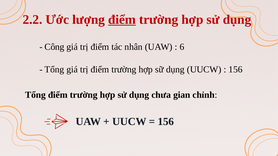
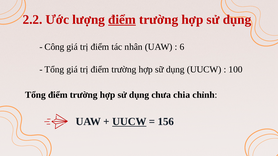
156: 156 -> 100 (236, 70)
gian: gian -> chia (182, 95)
UUCW underline: none -> present (129, 122)
